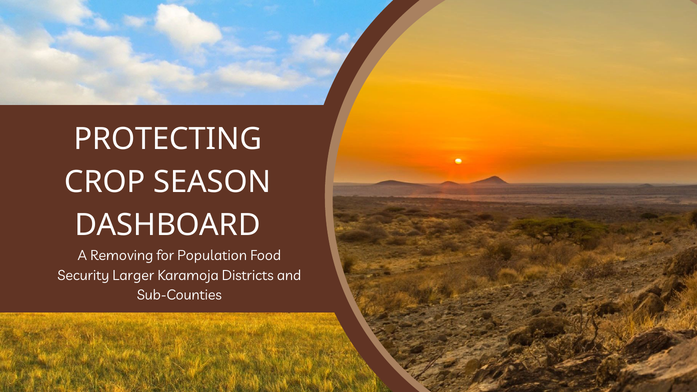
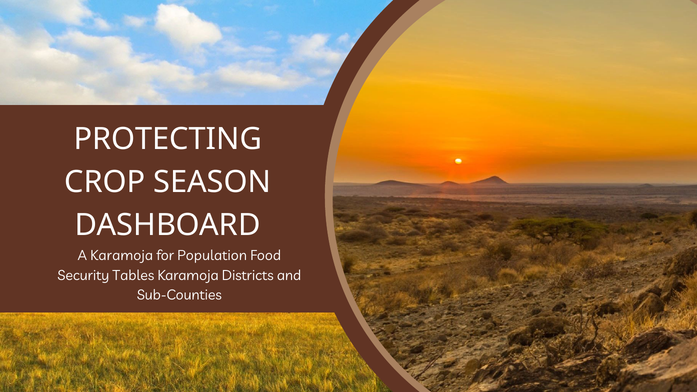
A Removing: Removing -> Karamoja (122, 256)
Larger: Larger -> Tables (133, 276)
